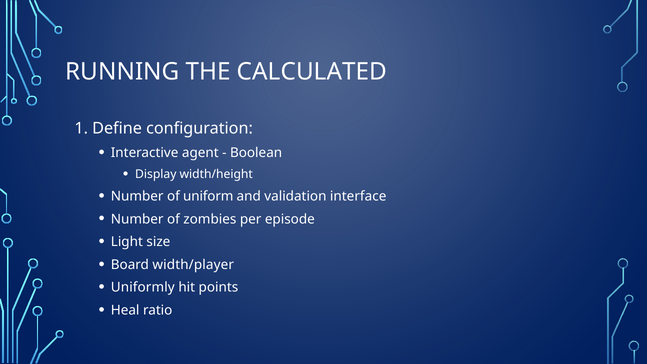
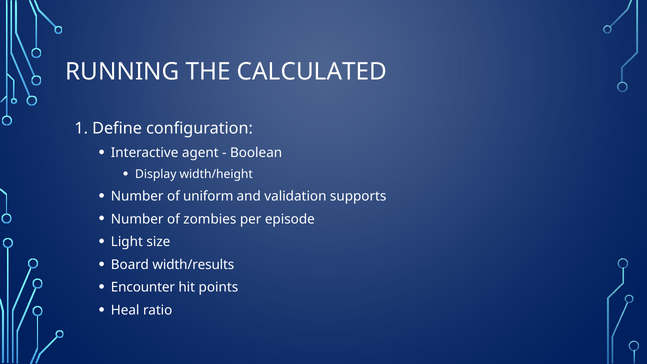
interface: interface -> supports (358, 196)
width/player: width/player -> width/results (193, 265)
Uniformly: Uniformly -> Encounter (143, 287)
